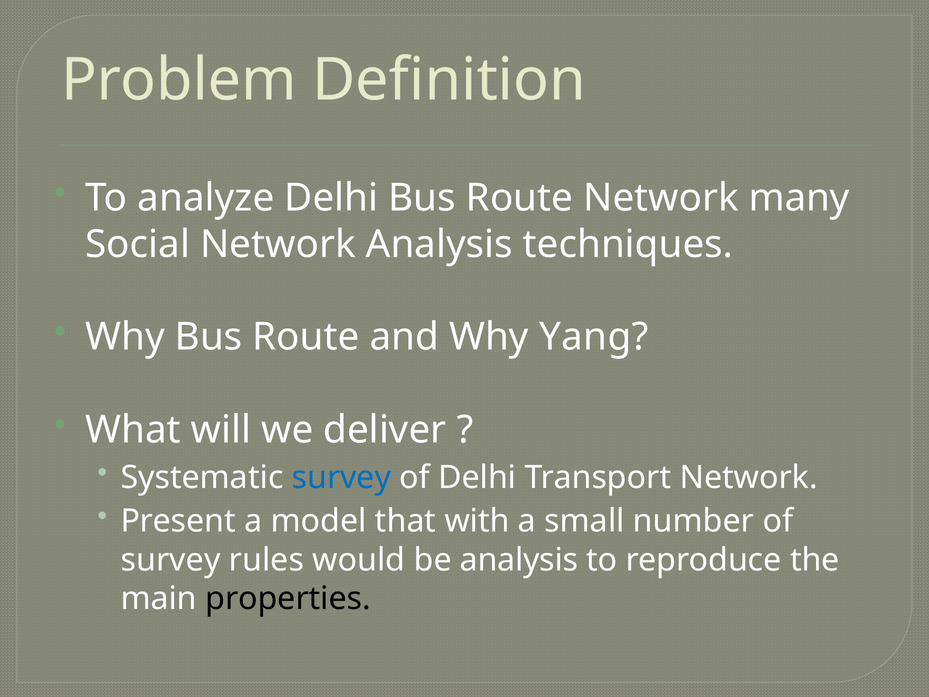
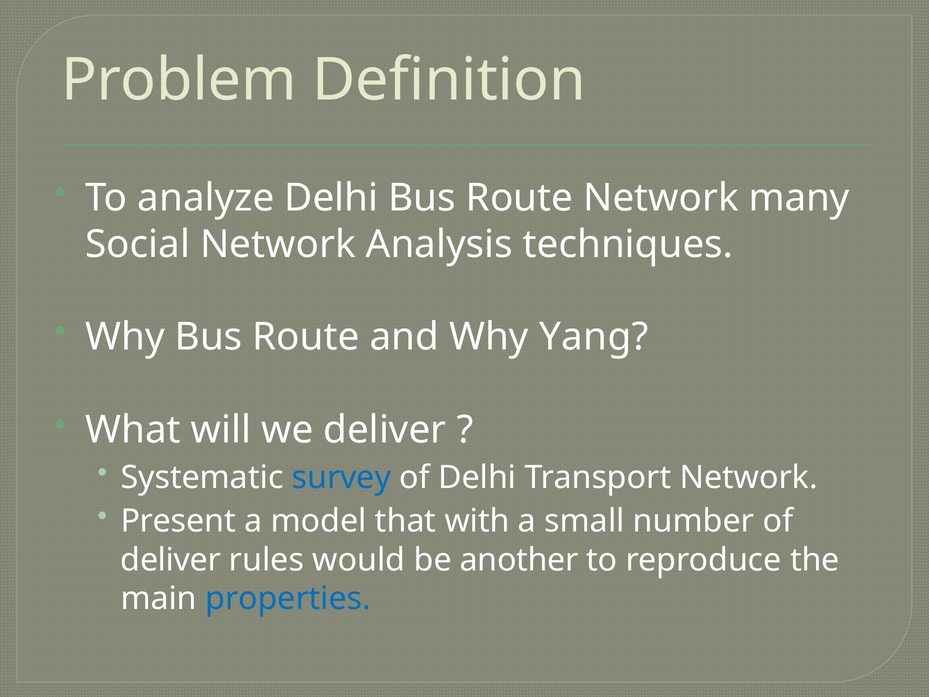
survey: survey -> deliver (171, 560)
be analysis: analysis -> another (519, 560)
properties colour: black -> blue (288, 599)
